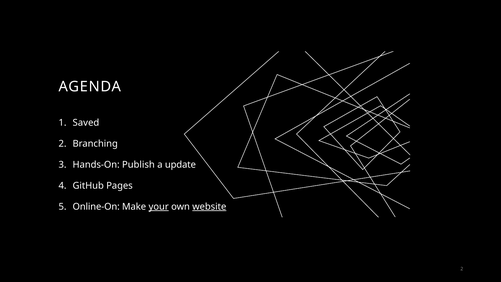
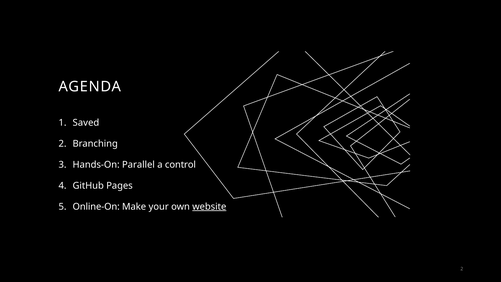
Publish: Publish -> Parallel (138, 165)
update: update -> control (180, 165)
your underline: present -> none (159, 207)
